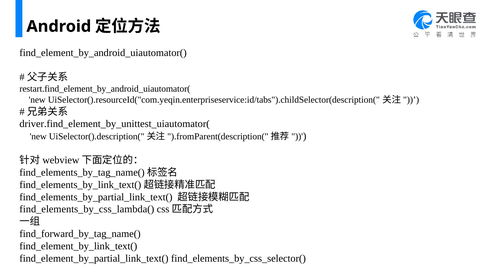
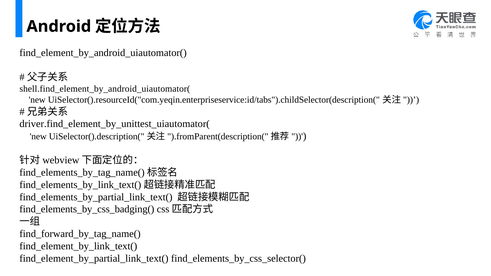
restart.find_element_by_android_uiautomator(: restart.find_element_by_android_uiautomator( -> shell.find_element_by_android_uiautomator( (105, 89)
find_elements_by_css_lambda(: find_elements_by_css_lambda( -> find_elements_by_css_badging( (87, 209)
